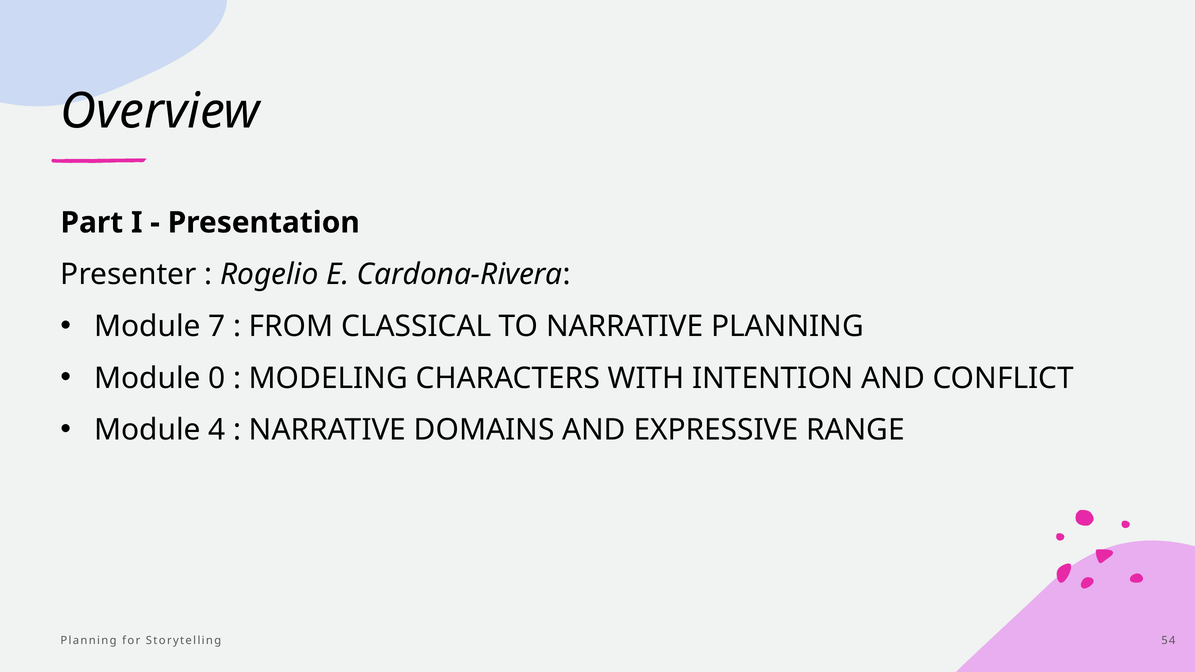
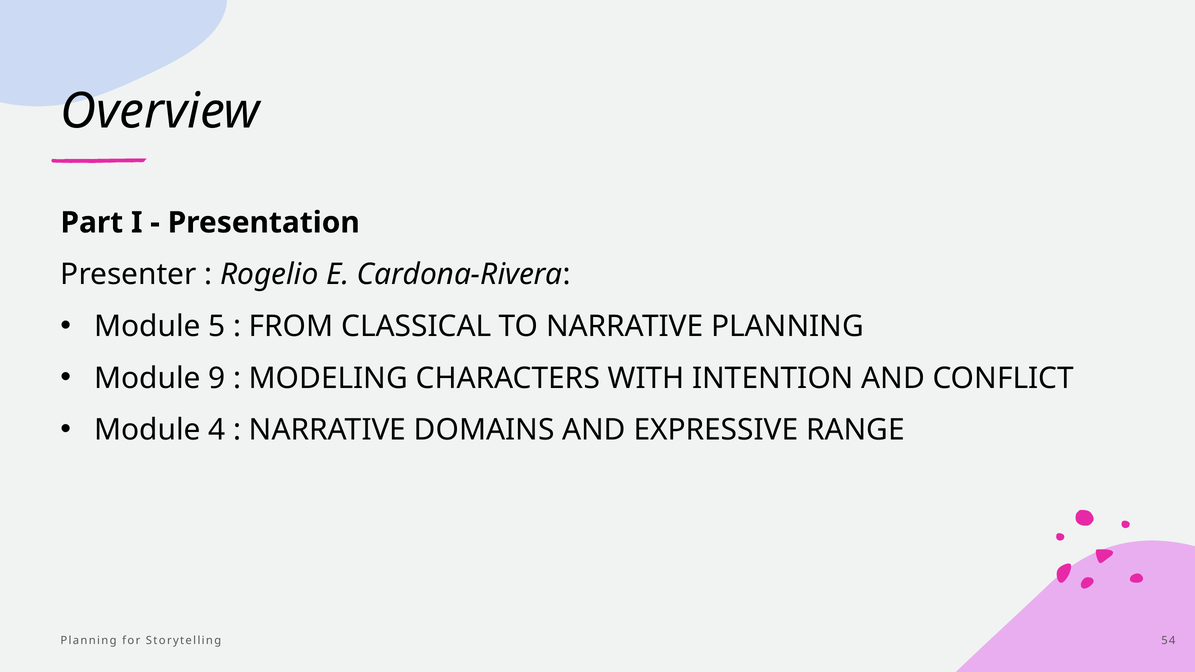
7: 7 -> 5 (217, 326)
0: 0 -> 9 (217, 378)
